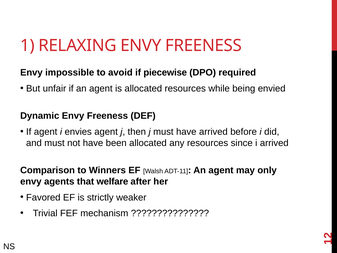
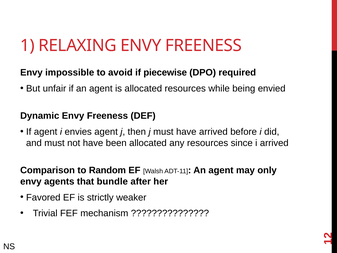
Winners: Winners -> Random (107, 170)
welfare: welfare -> bundle (112, 181)
